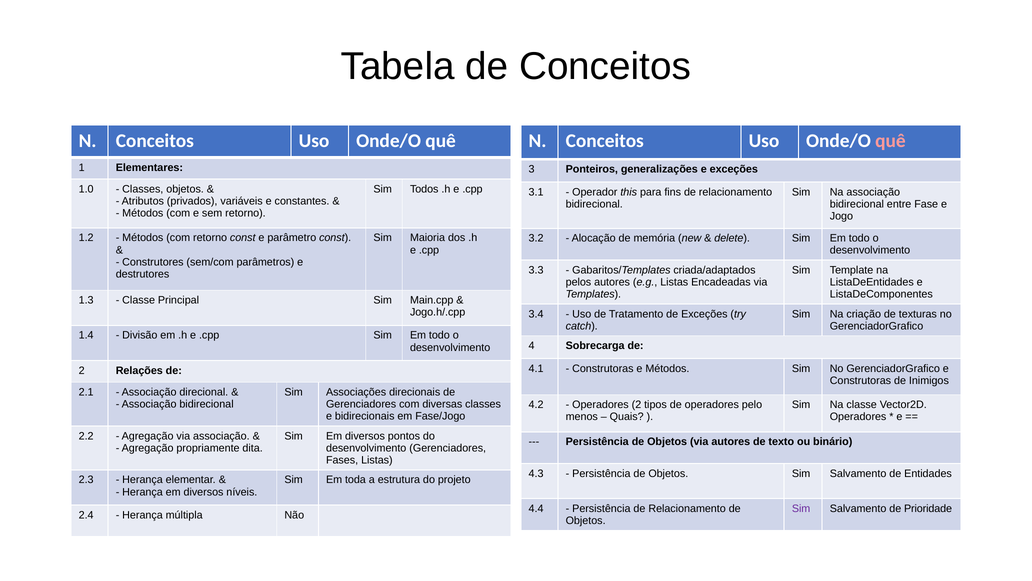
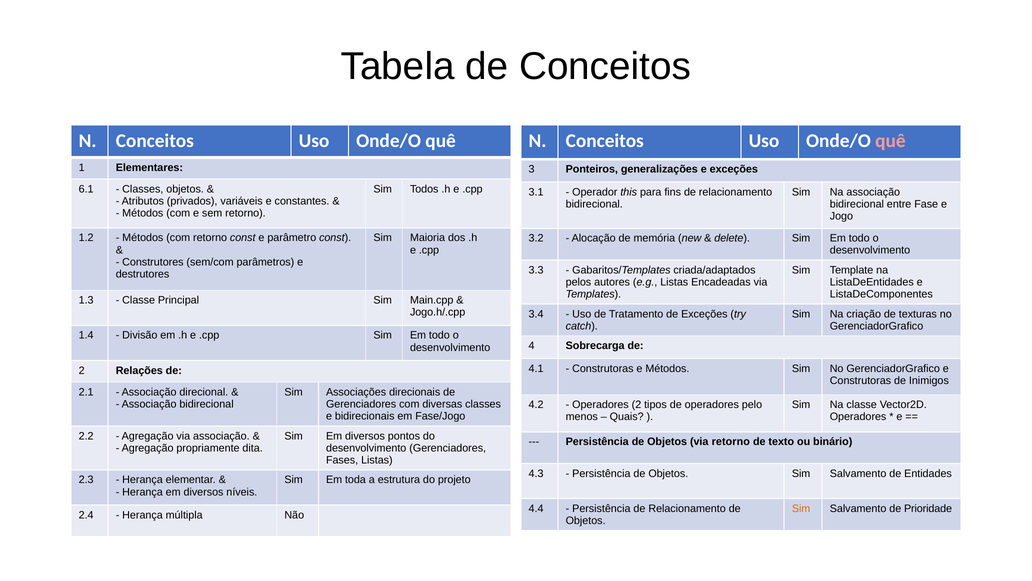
1.0: 1.0 -> 6.1 (86, 189)
via autores: autores -> retorno (731, 442)
Sim colour: purple -> orange (801, 508)
